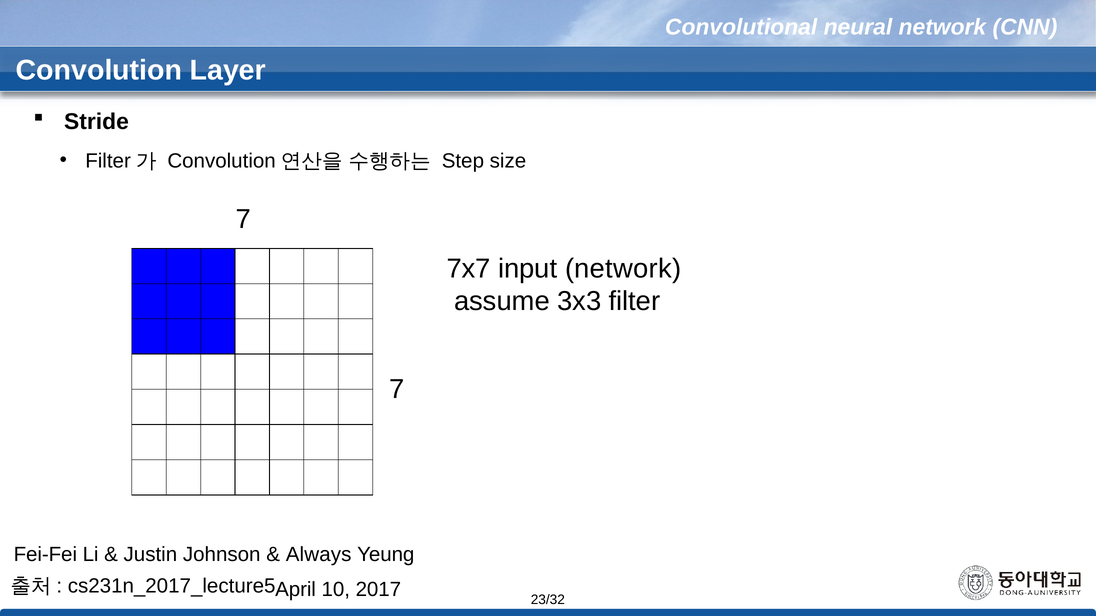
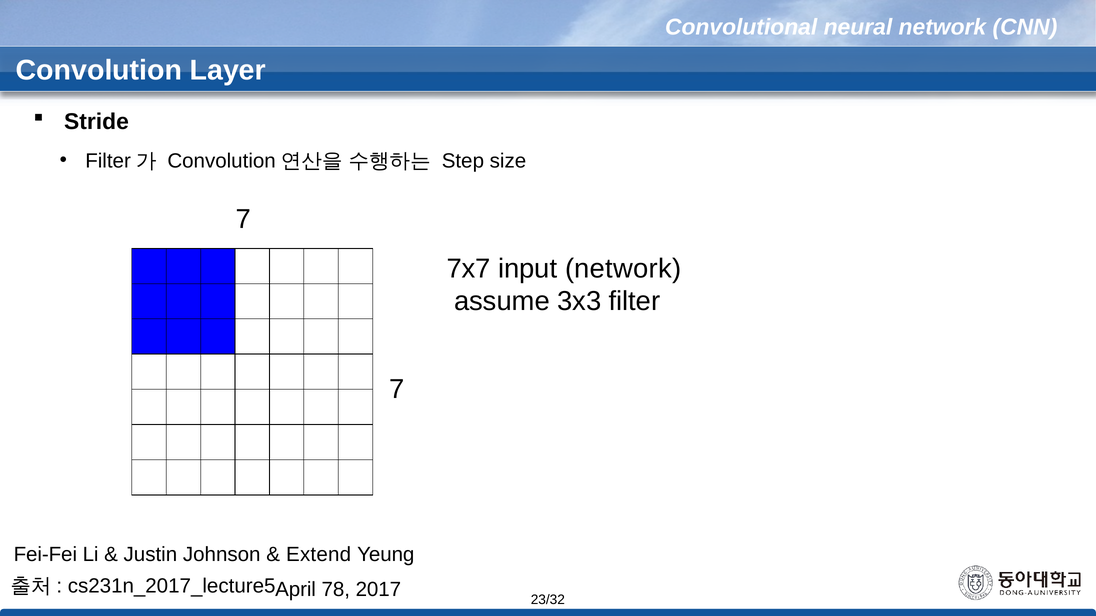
Always: Always -> Extend (319, 555)
10: 10 -> 78 (336, 590)
